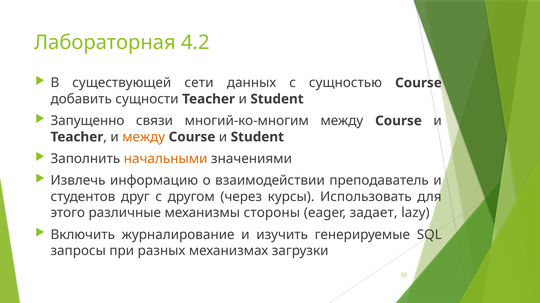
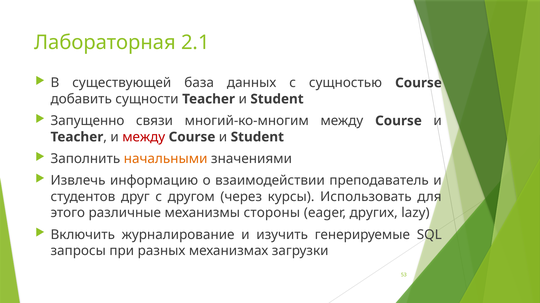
4.2: 4.2 -> 2.1 (195, 43)
сети: сети -> база (199, 83)
между colour: orange -> red (144, 137)
задает: задает -> других (374, 213)
